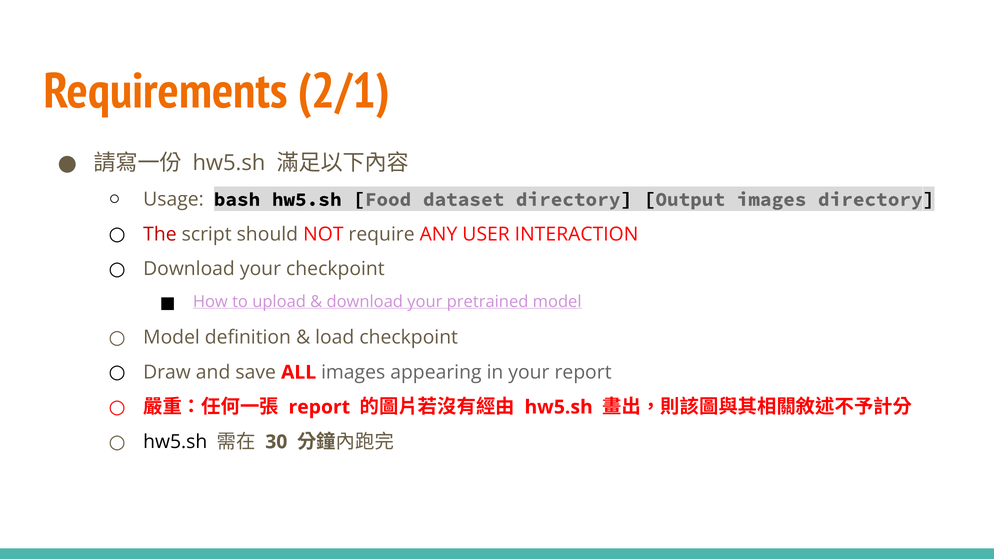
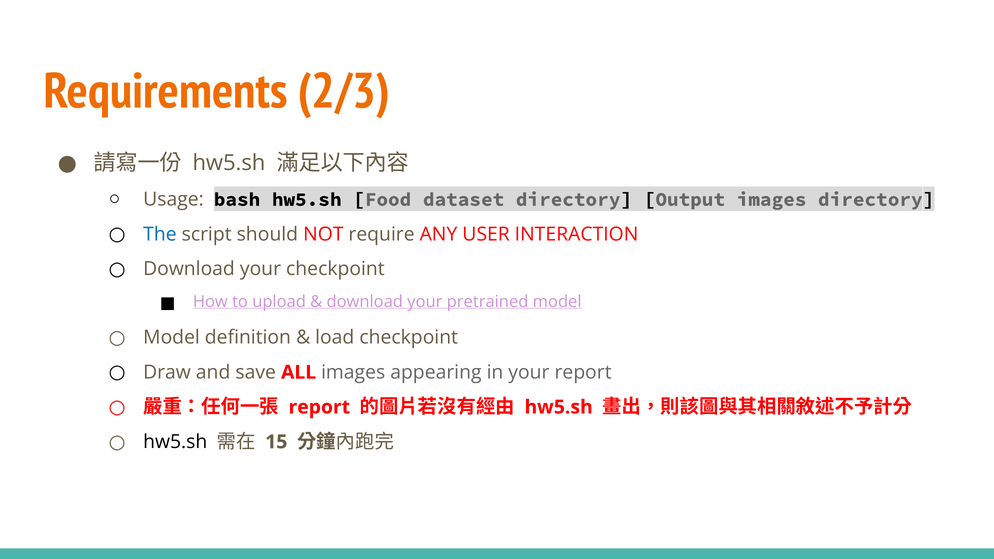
2/1: 2/1 -> 2/3 (344, 92)
The colour: red -> blue (160, 234)
30: 30 -> 15 (276, 442)
